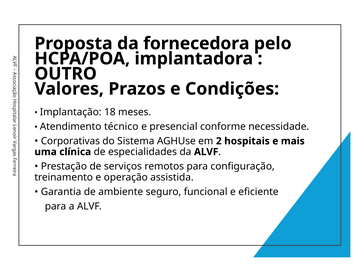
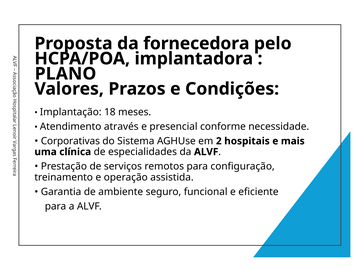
OUTRO: OUTRO -> PLANO (66, 74)
técnico: técnico -> através (121, 127)
